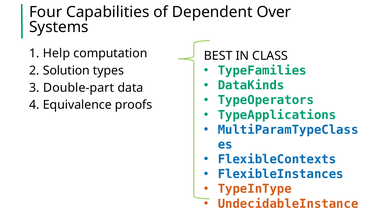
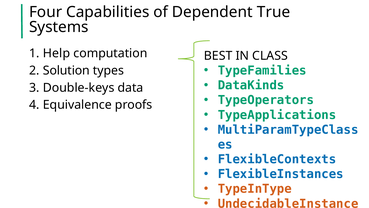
Over: Over -> True (274, 12)
Double-part: Double-part -> Double-keys (79, 88)
